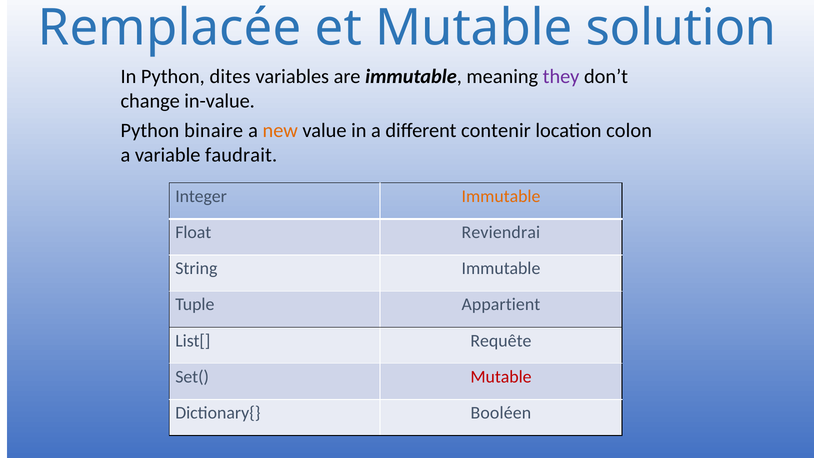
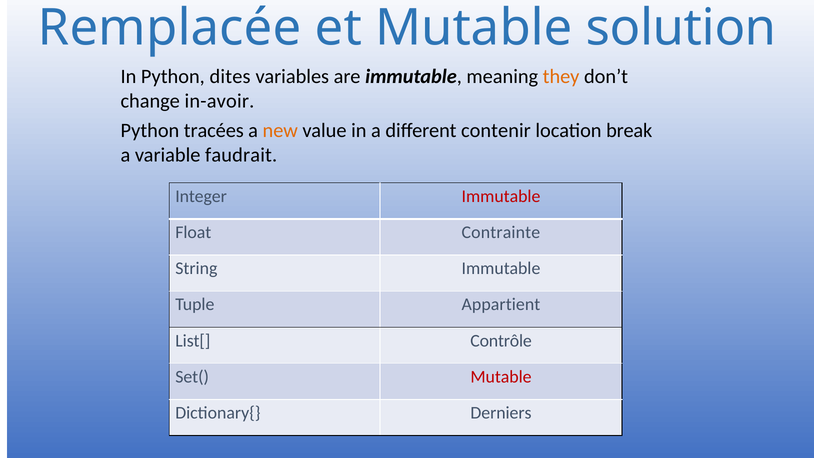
they colour: purple -> orange (561, 76)
in-value: in-value -> in-avoir (219, 101)
binaire: binaire -> tracées (214, 130)
colon: colon -> break (629, 130)
Immutable colour: orange -> red (501, 196)
Reviendrai: Reviendrai -> Contrainte (501, 232)
Requête: Requête -> Contrôle (501, 341)
Booléen: Booléen -> Derniers (501, 413)
